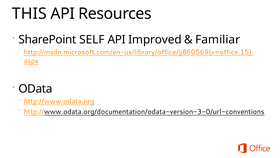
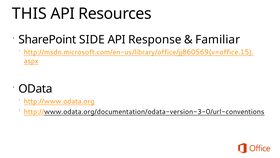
SELF: SELF -> SIDE (92, 39)
Improved: Improved -> Response (155, 39)
